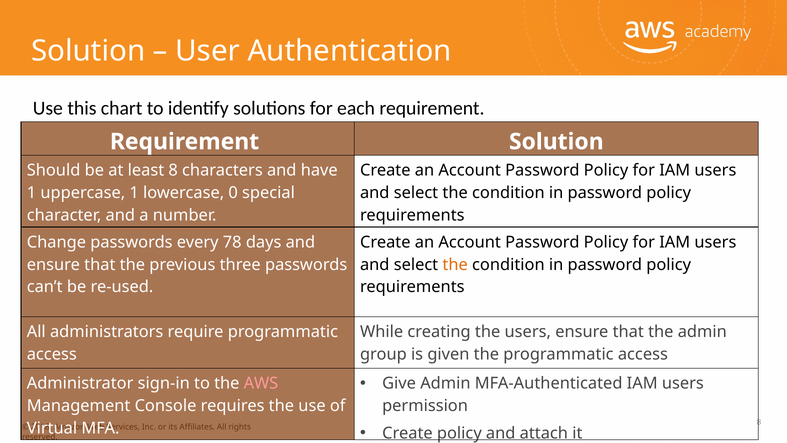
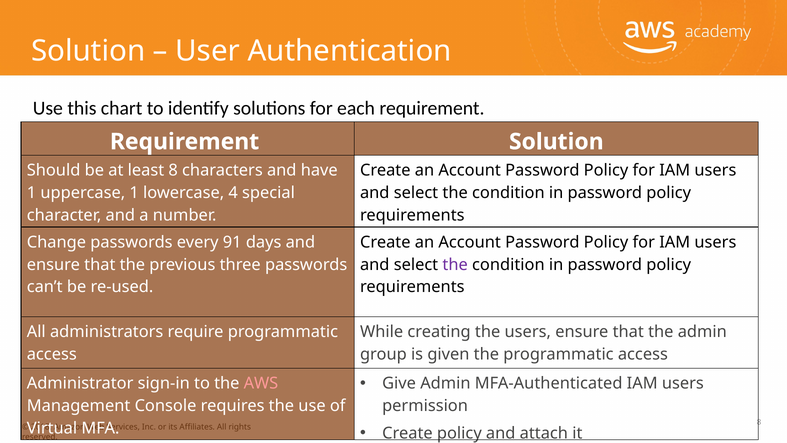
0: 0 -> 4 (233, 193)
78: 78 -> 91 (232, 242)
the colour: orange -> purple (455, 264)
